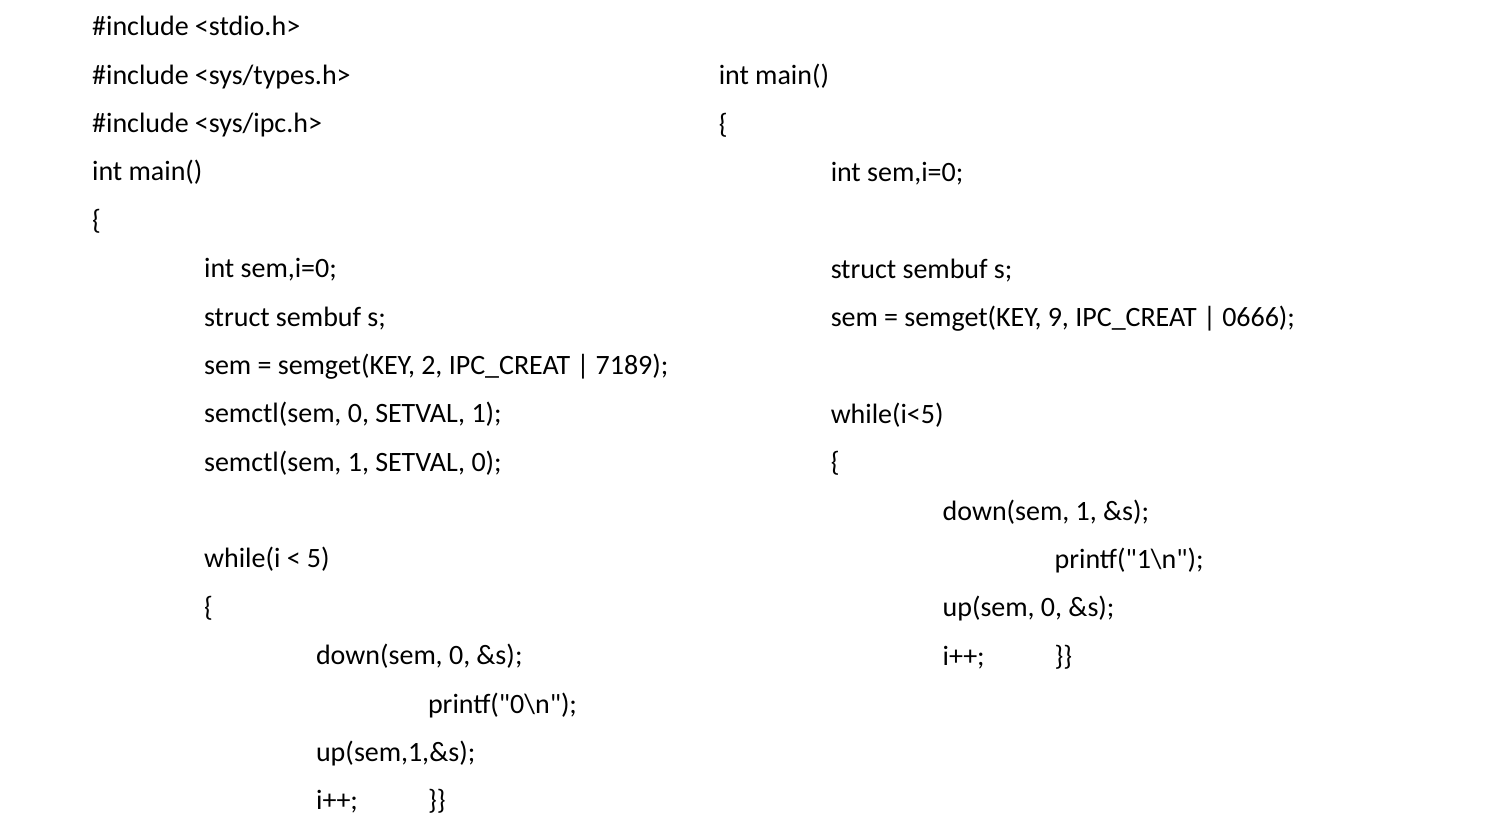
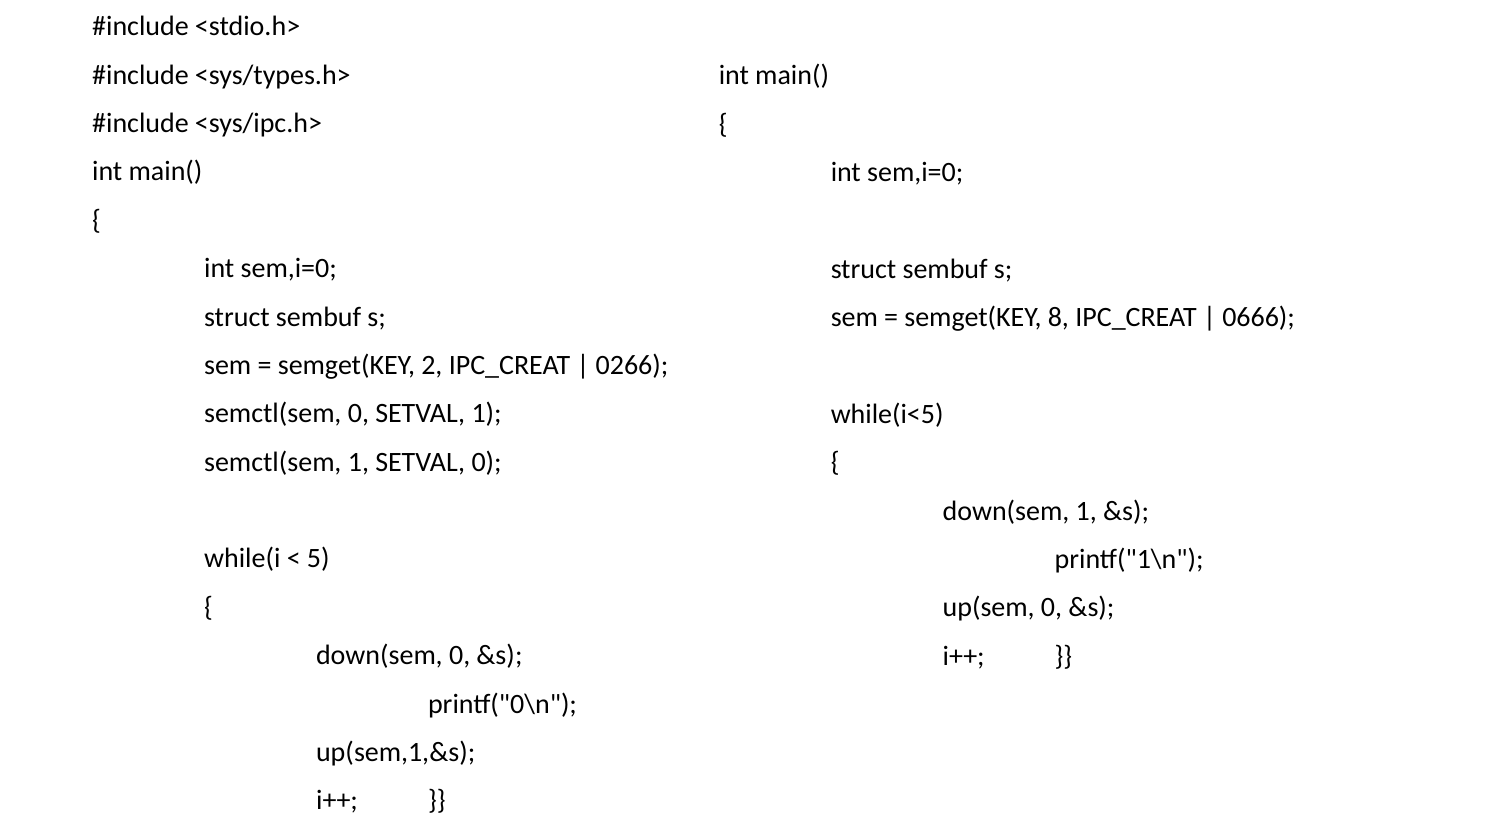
9: 9 -> 8 (1058, 317)
7189: 7189 -> 0266 (632, 365)
